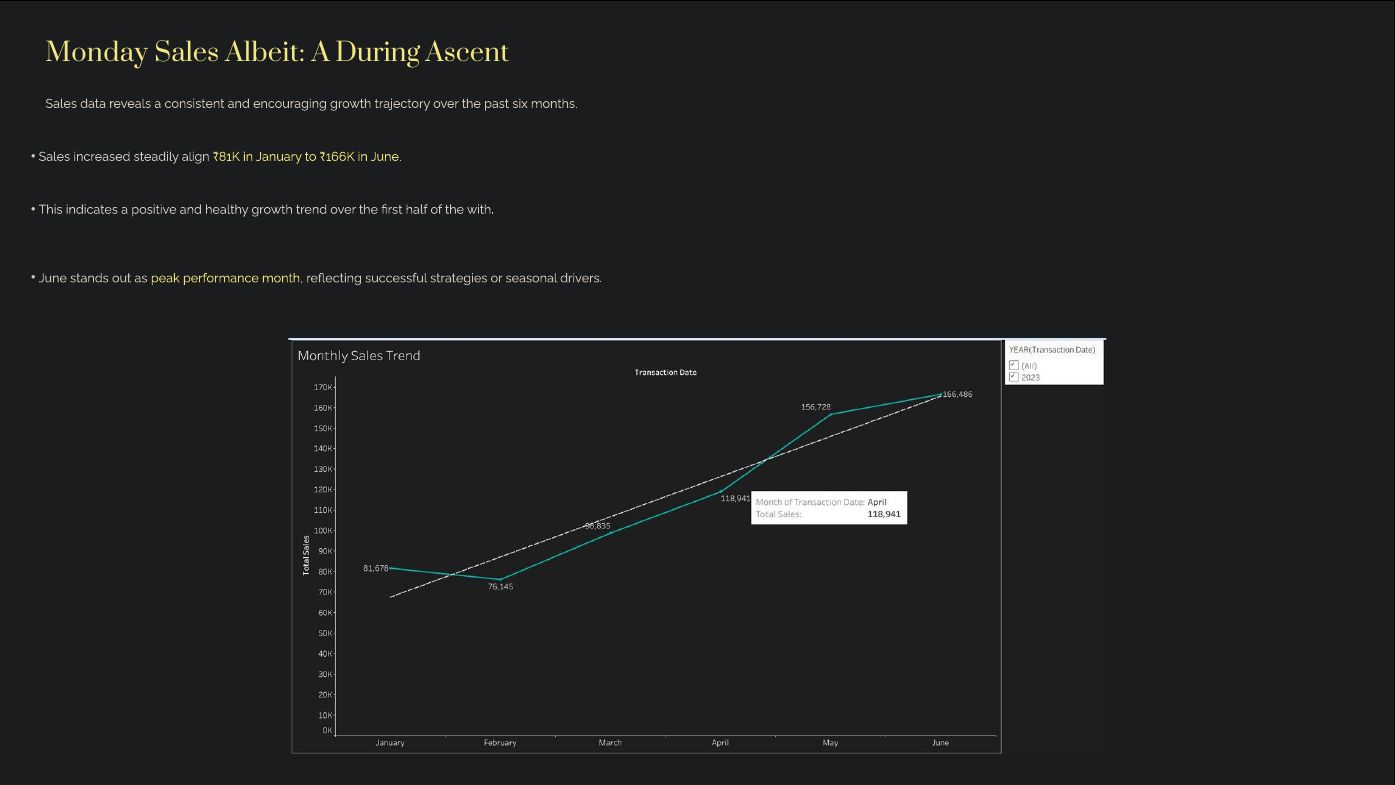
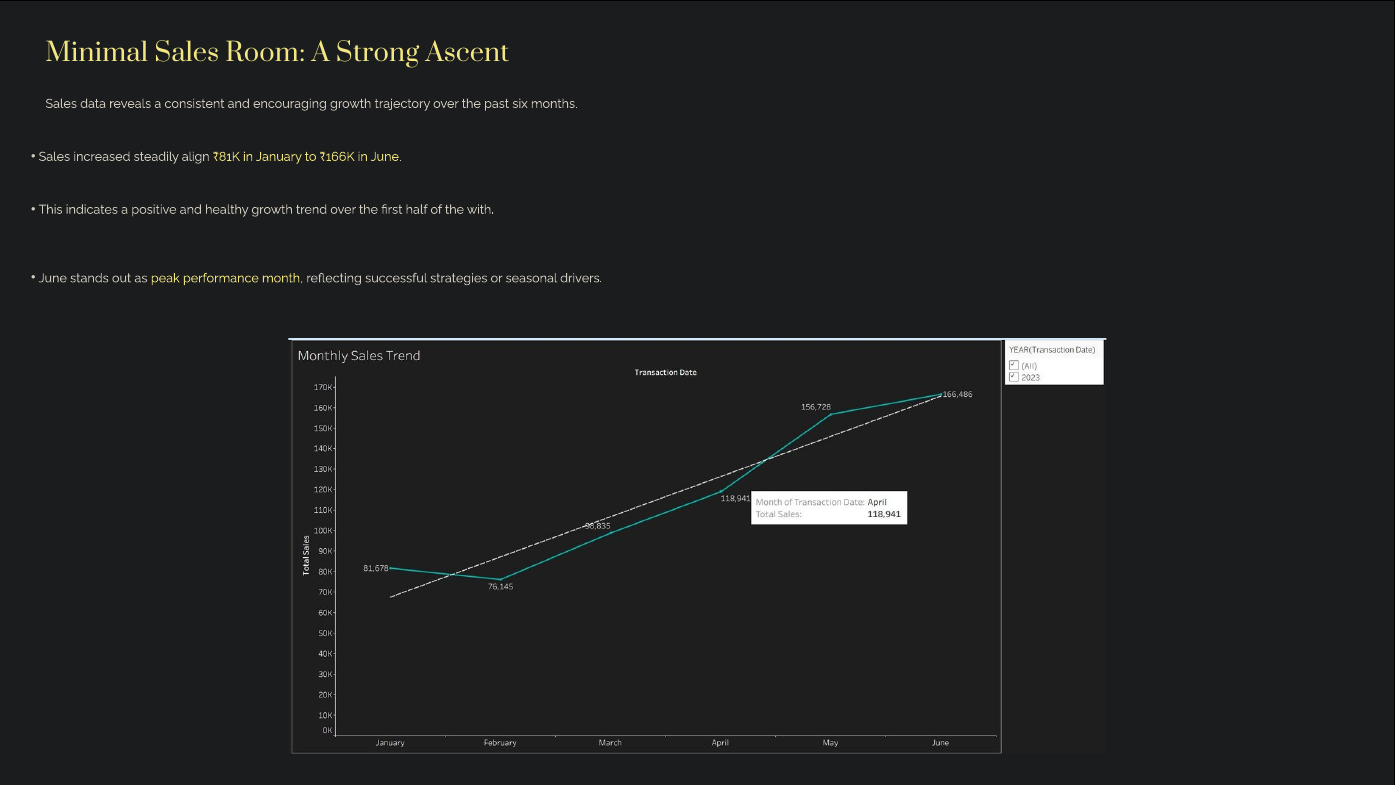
Monday: Monday -> Minimal (97, 53)
Albeit: Albeit -> Room (265, 53)
During: During -> Strong (378, 53)
